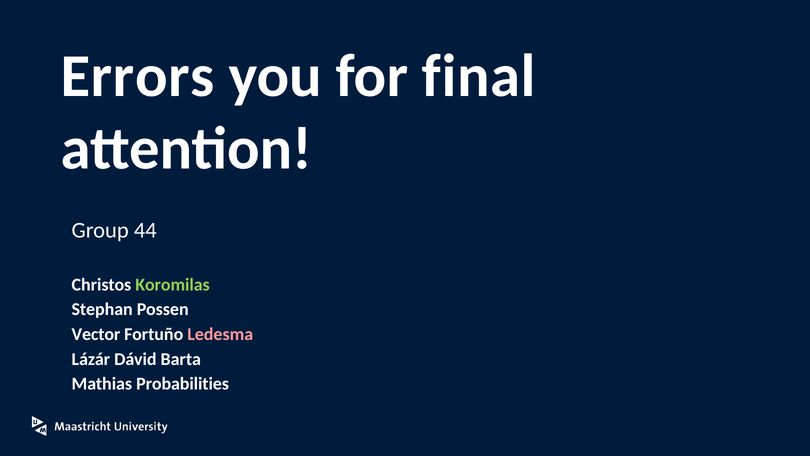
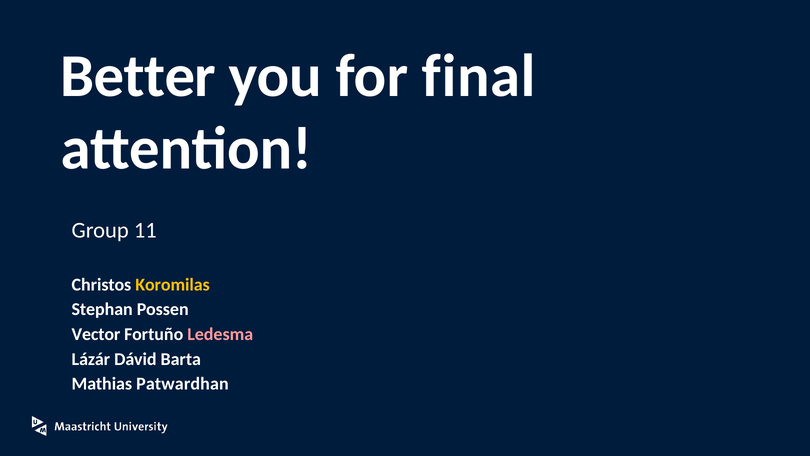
Errors: Errors -> Better (138, 76)
44: 44 -> 11 (145, 230)
Koromilas colour: light green -> yellow (173, 284)
Probabilities: Probabilities -> Patwardhan (182, 384)
